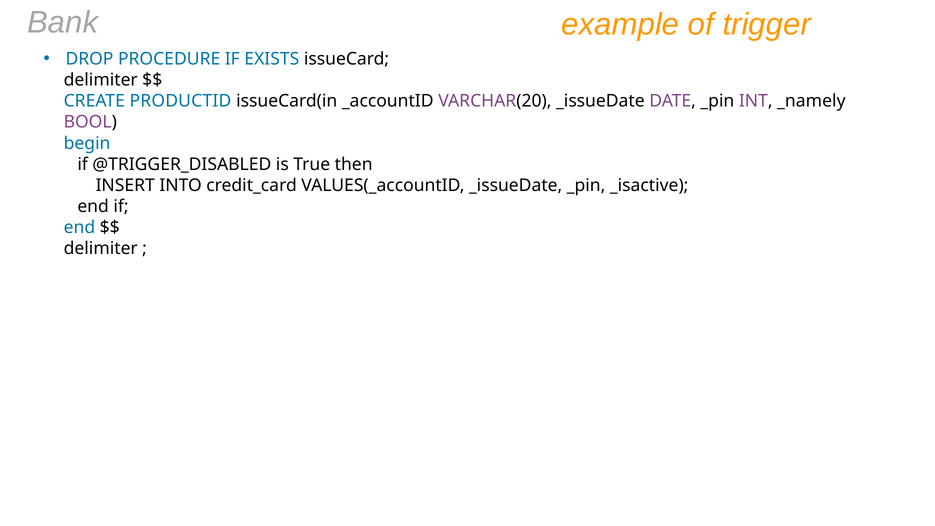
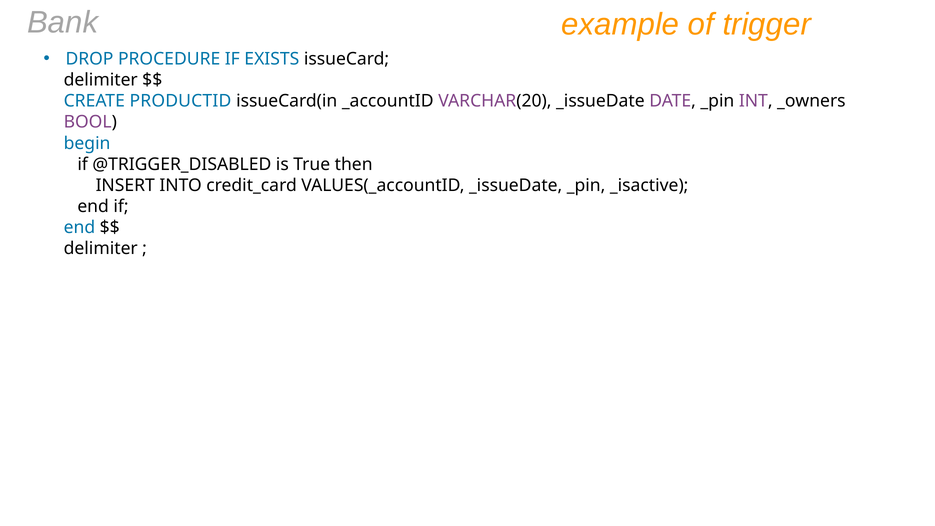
_namely: _namely -> _owners (811, 101)
